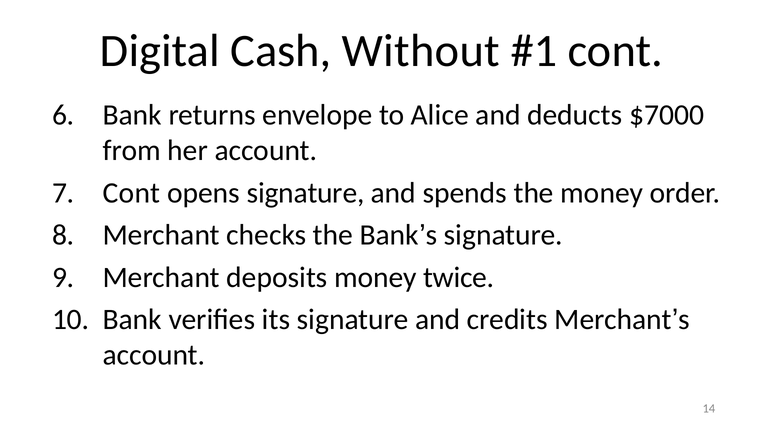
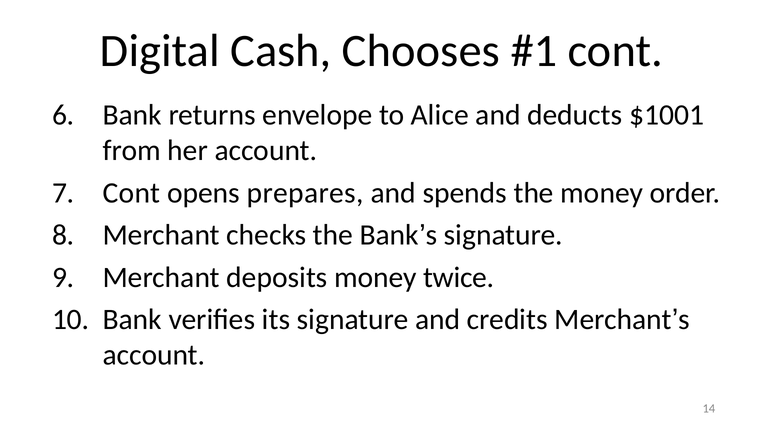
Without: Without -> Chooses (421, 51)
$7000: $7000 -> $1001 (667, 115)
opens signature: signature -> prepares (305, 193)
